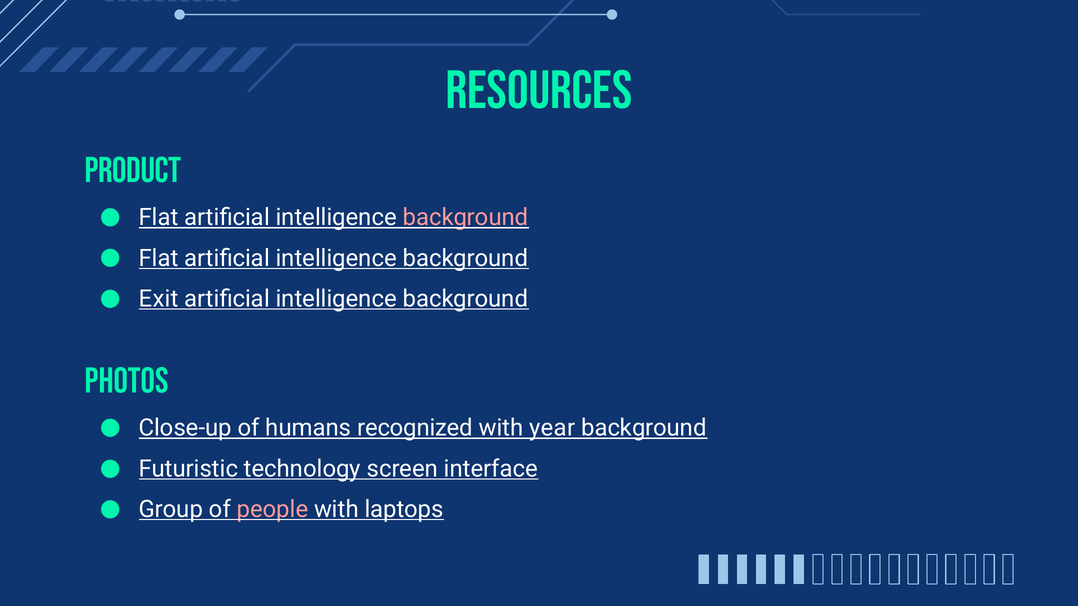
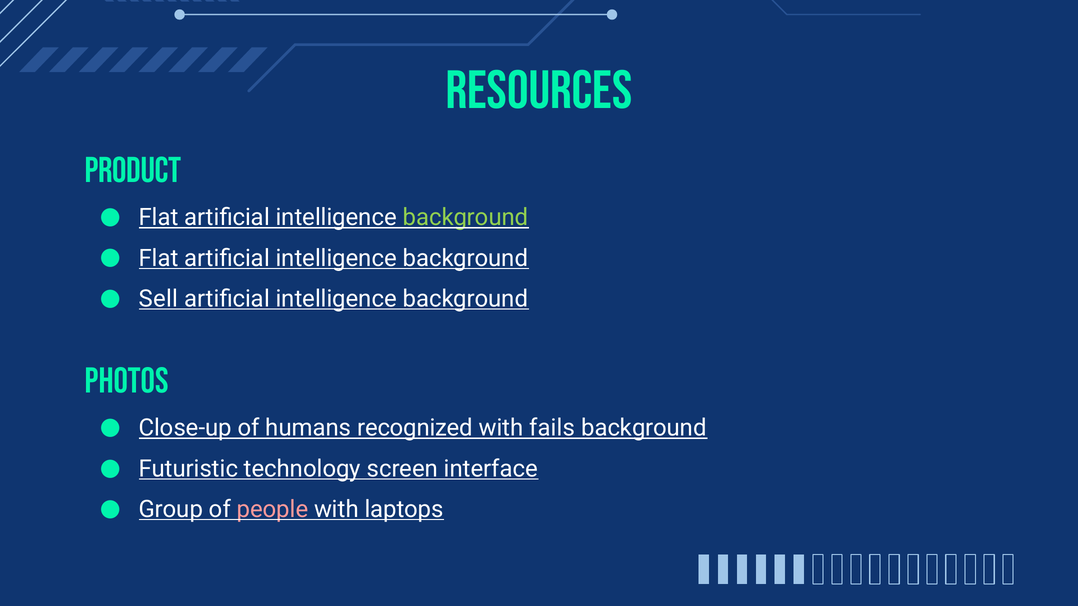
background colour: pink -> light green (466, 218)
Exit: Exit -> Sell (159, 299)
year: year -> fails (552, 428)
